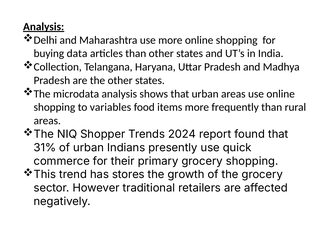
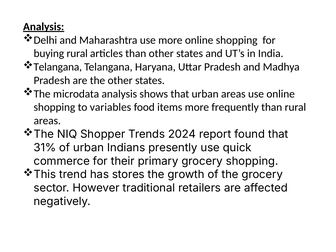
buying data: data -> rural (77, 54)
Collection: Collection -> Telangana (58, 67)
